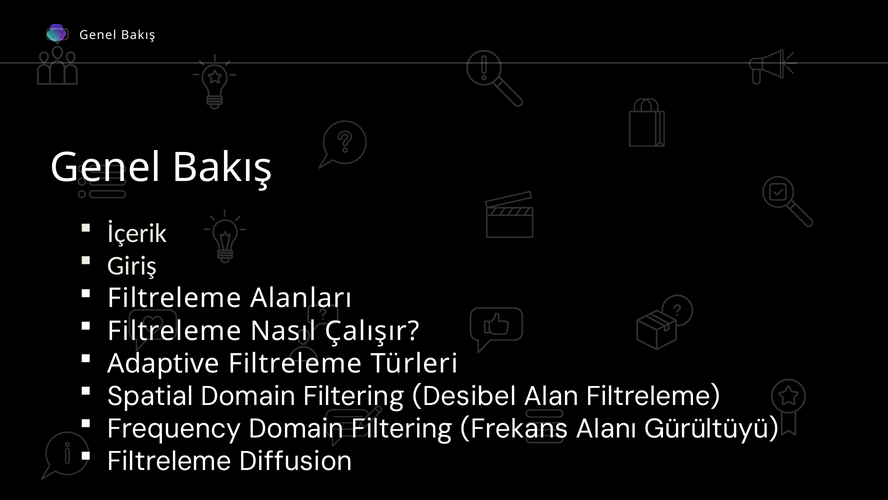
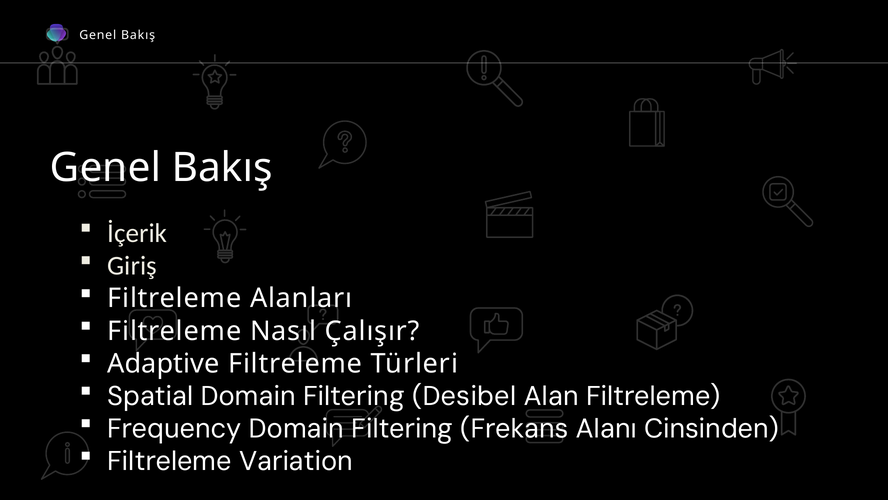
Gürültüyü: Gürültüyü -> Cinsinden (711, 428)
Diffusion: Diffusion -> Variation (296, 461)
